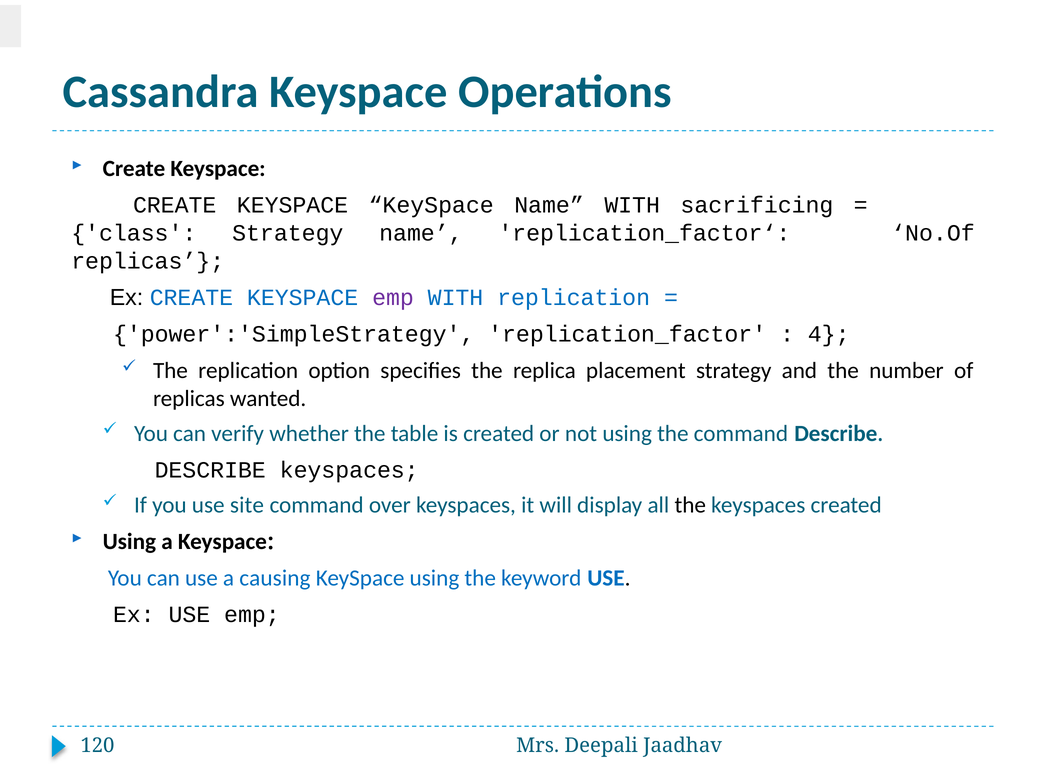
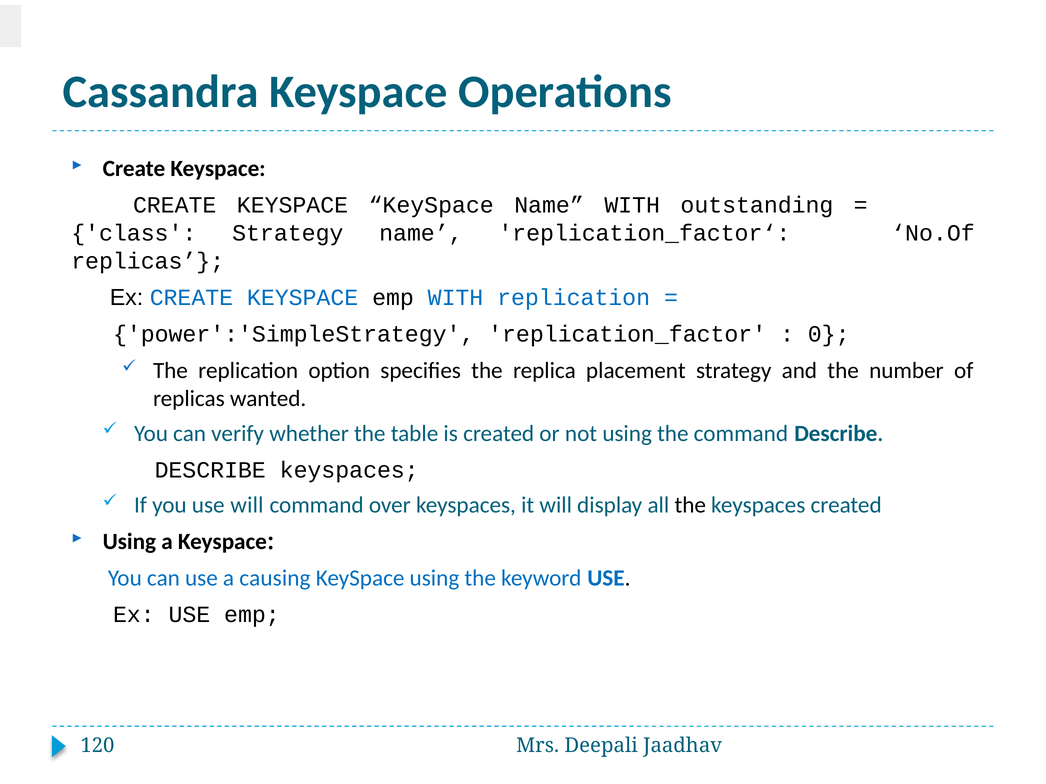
sacrificing: sacrificing -> outstanding (757, 205)
emp colour: purple -> black (393, 298)
4: 4 -> 0 (829, 334)
use site: site -> will (247, 505)
